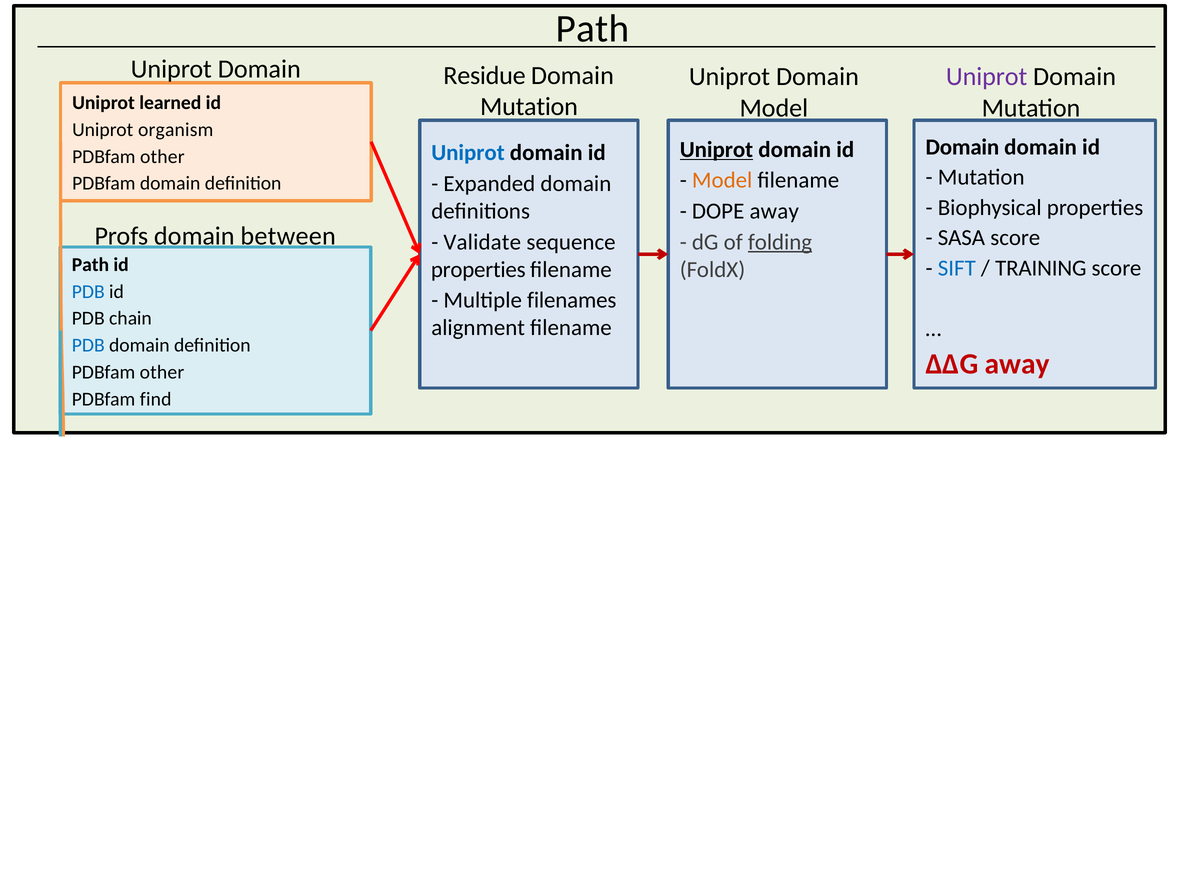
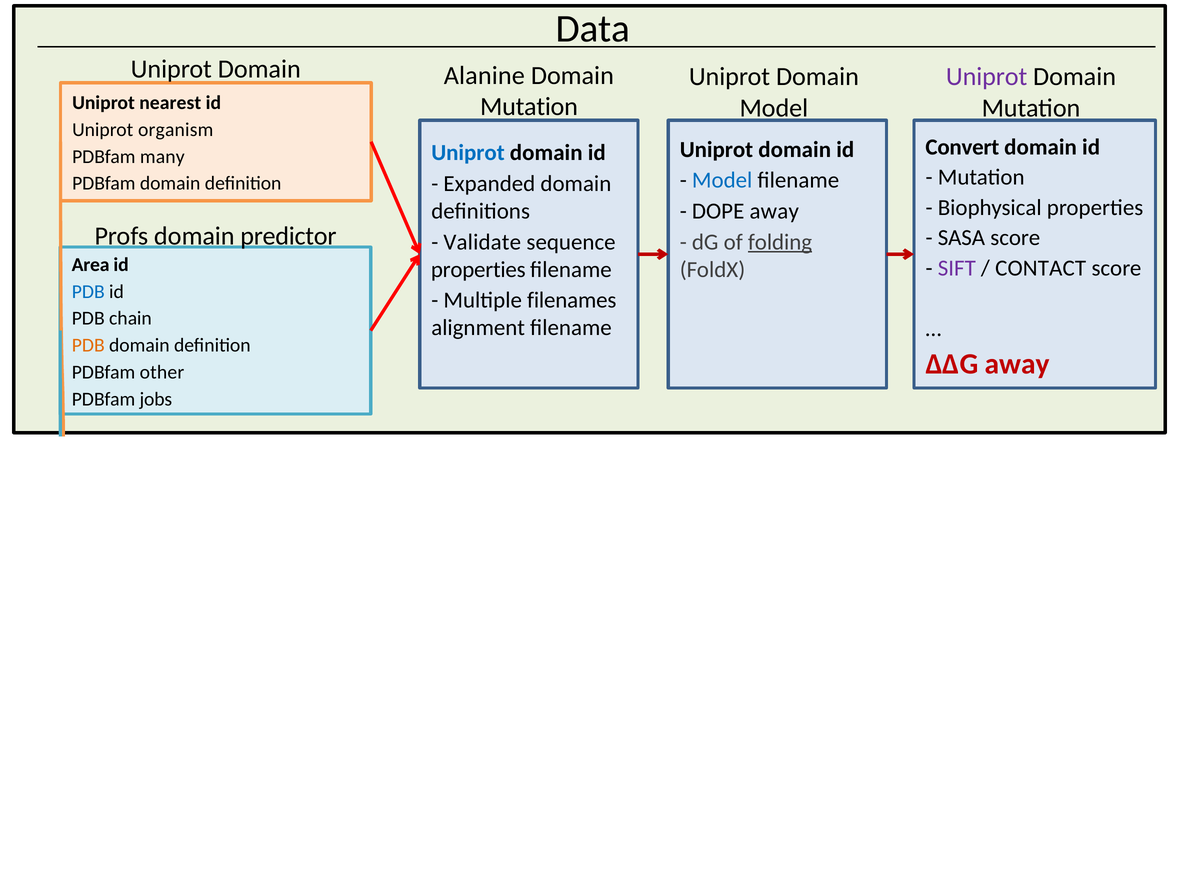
Path: Path -> Data (593, 29)
Residue: Residue -> Alanine (484, 75)
learned: learned -> nearest (170, 103)
Domain: Domain -> Convert (962, 147)
Uniprot underline: present -> none (716, 150)
other: other -> many (162, 157)
Model colour: orange -> blue (722, 180)
between: between -> predictor (288, 236)
Path: Path -> Area (91, 265)
SIFT colour: blue -> purple (957, 268)
TRAINING: TRAINING -> CONTACT (1041, 268)
PDB colour: blue -> orange (88, 345)
find: find -> jobs (156, 399)
